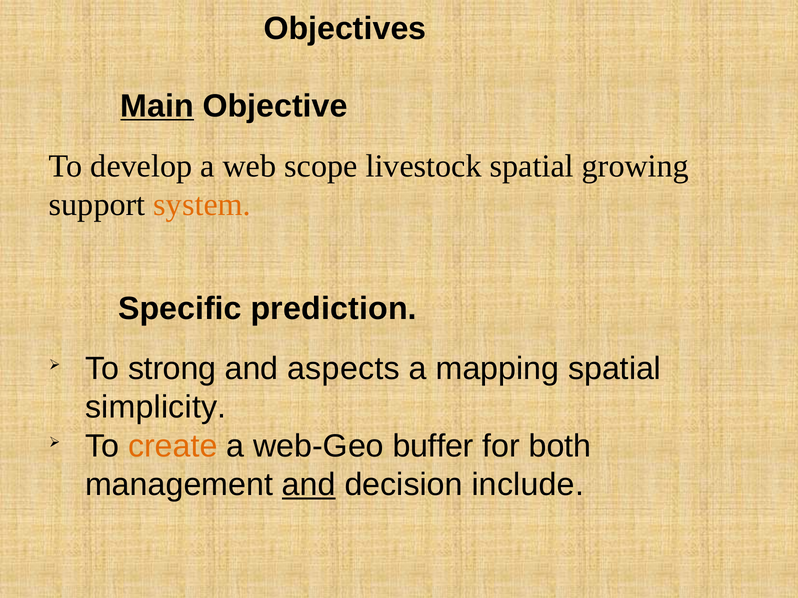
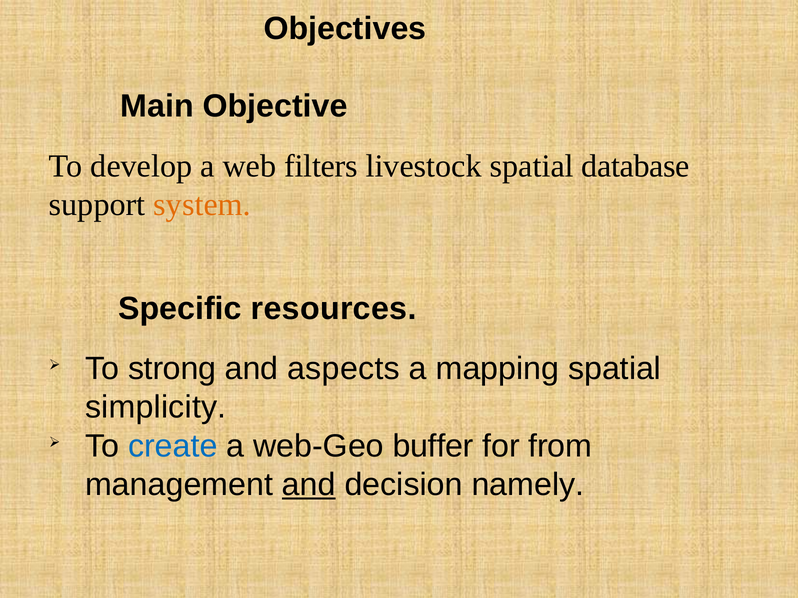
Main underline: present -> none (157, 106)
scope: scope -> filters (321, 166)
growing: growing -> database (636, 166)
prediction: prediction -> resources (334, 309)
create colour: orange -> blue (173, 446)
both: both -> from (560, 446)
include: include -> namely (528, 485)
